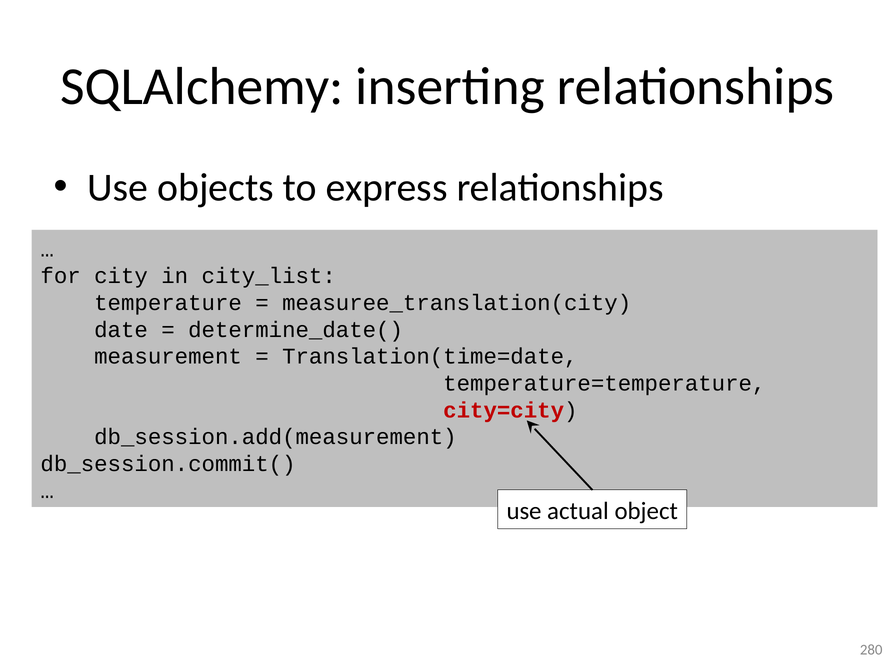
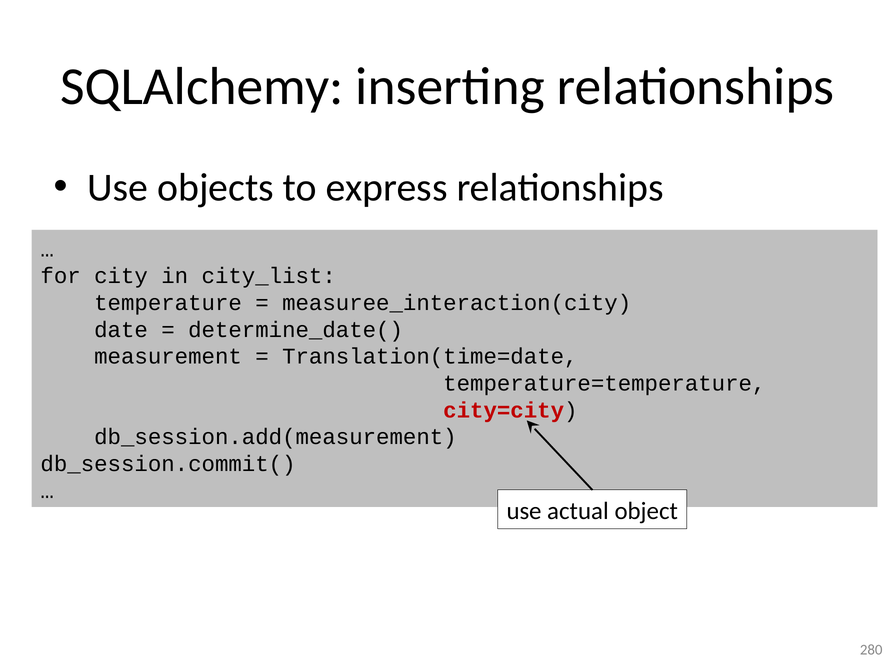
measuree_translation(city: measuree_translation(city -> measuree_interaction(city (457, 303)
